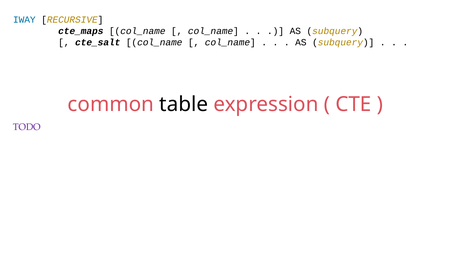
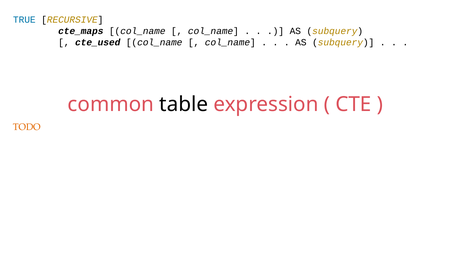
IWAY: IWAY -> TRUE (24, 20)
cte_salt: cte_salt -> cte_used (98, 42)
TODO colour: purple -> orange (27, 127)
